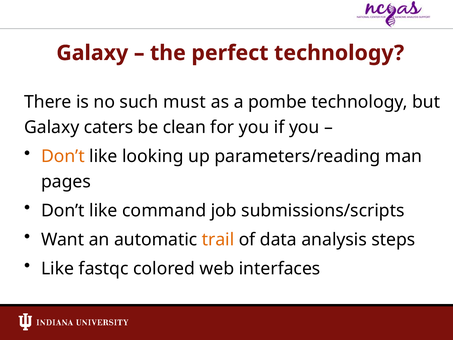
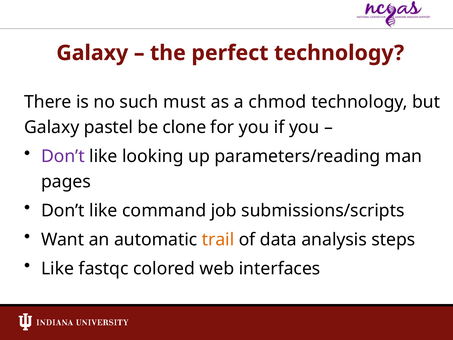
pombe: pombe -> chmod (277, 102)
caters: caters -> pastel (109, 127)
clean: clean -> clone (184, 127)
Don’t colour: orange -> purple (63, 156)
